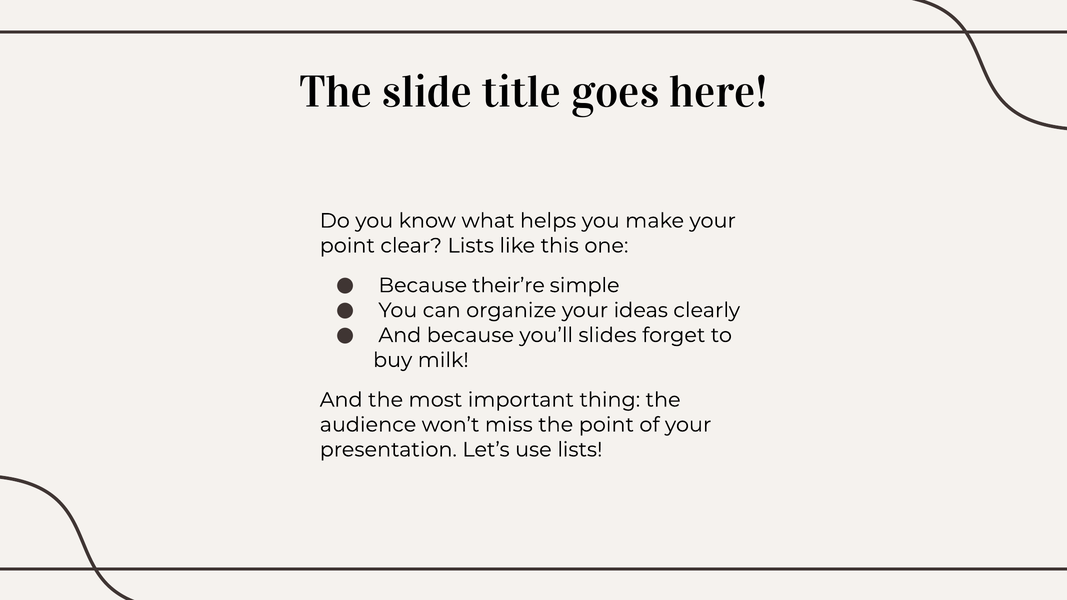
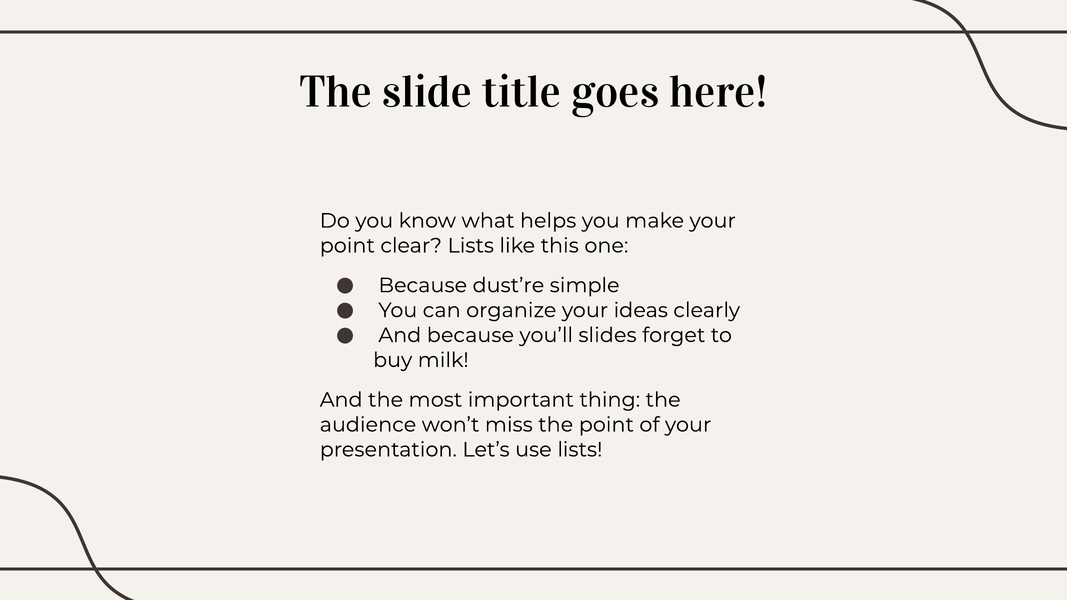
their’re: their’re -> dust’re (508, 285)
